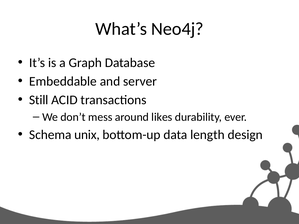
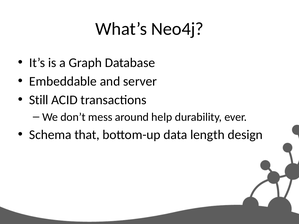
likes: likes -> help (162, 117)
unix: unix -> that (87, 135)
